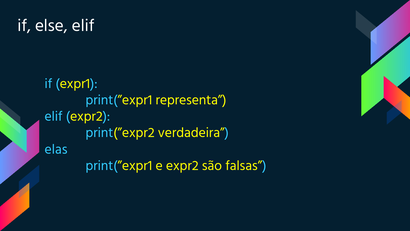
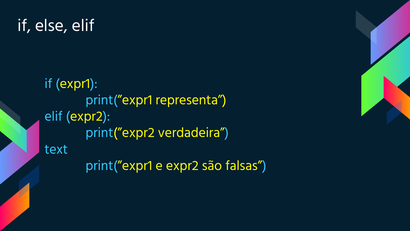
elas: elas -> text (56, 149)
